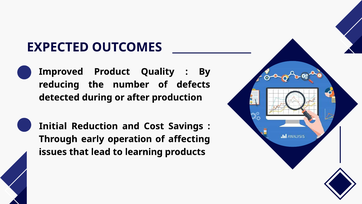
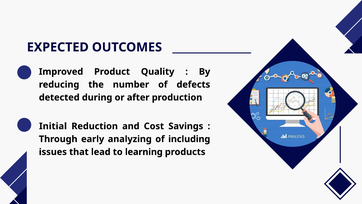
operation: operation -> analyzing (130, 139)
affecting: affecting -> including (189, 139)
